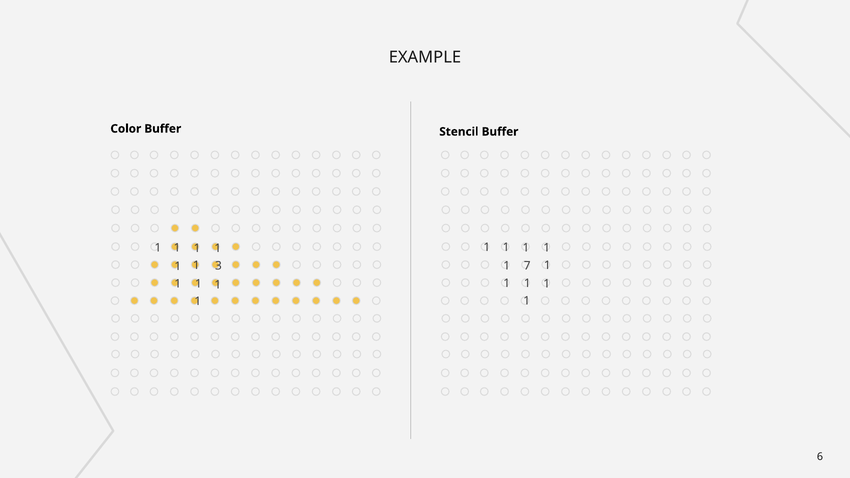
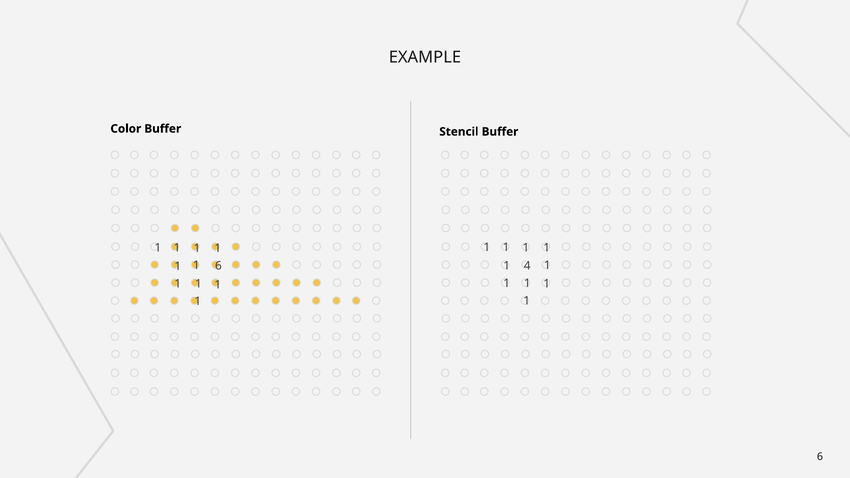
7: 7 -> 4 (527, 266)
3: 3 -> 6 (218, 266)
